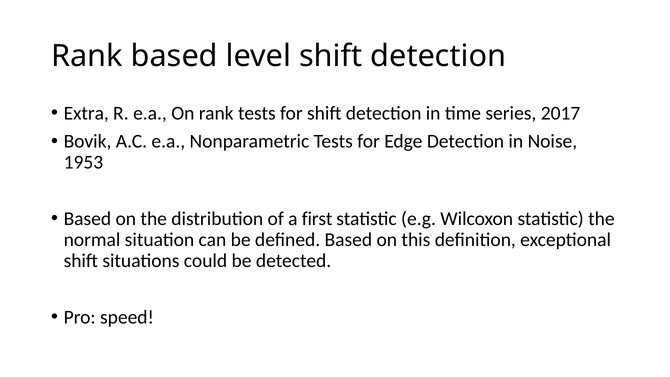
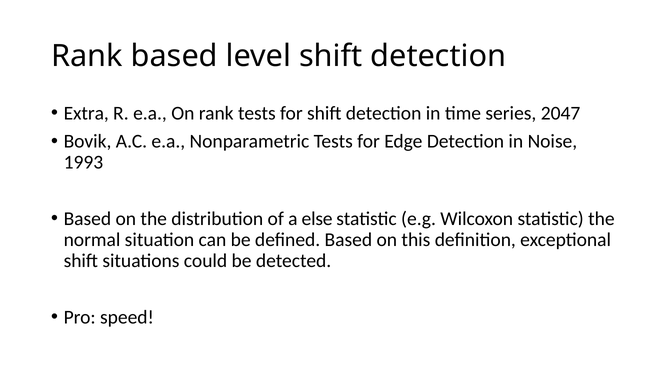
2017: 2017 -> 2047 (561, 113)
1953: 1953 -> 1993 (83, 162)
first: first -> else (317, 219)
